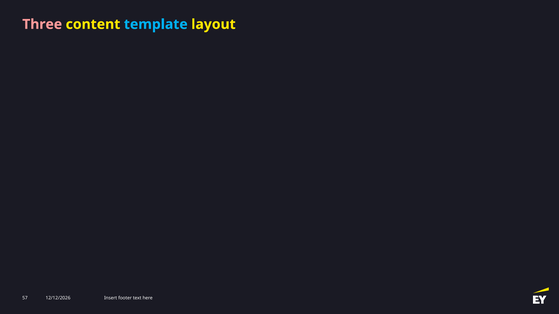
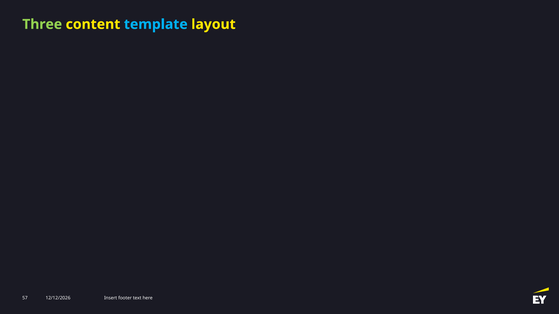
Three colour: pink -> light green (42, 24)
